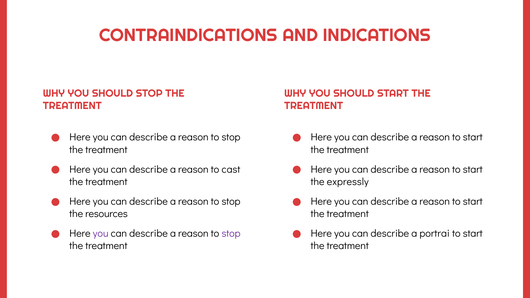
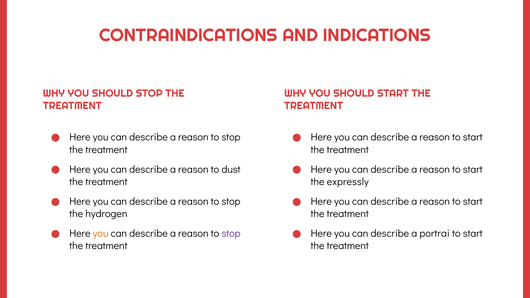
cast: cast -> dust (231, 169)
resources: resources -> hydrogen (106, 214)
you colour: purple -> orange (101, 234)
